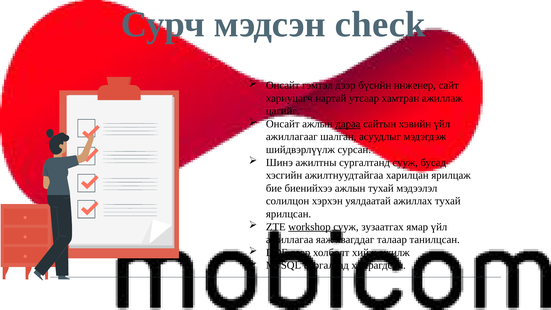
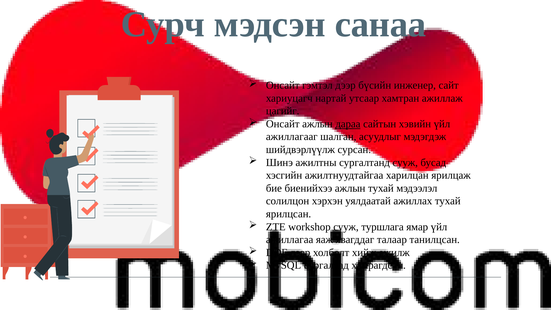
check: check -> санаа (381, 24)
workshop underline: present -> none (309, 227)
зузаатгах: зузаатгах -> туршлага (383, 227)
